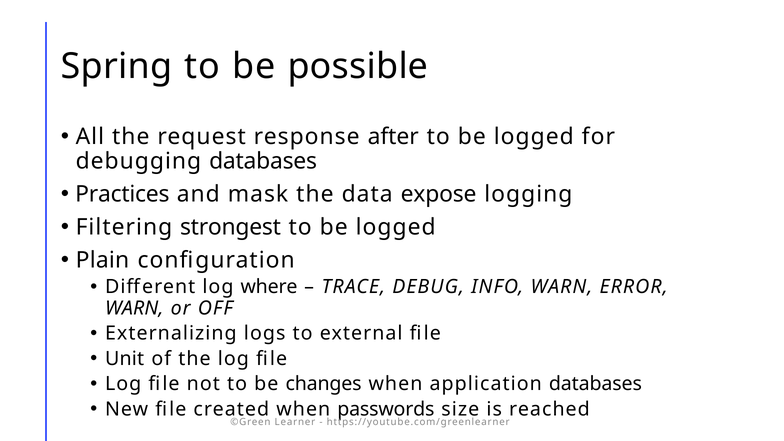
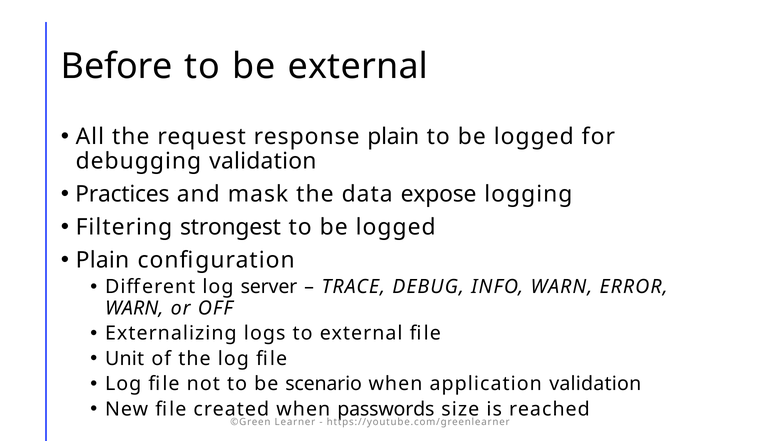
Spring: Spring -> Before (117, 66)
be possible: possible -> external (358, 66)
response after: after -> plain (393, 137)
debugging databases: databases -> validation (263, 161)
where: where -> server (269, 287)
changes: changes -> scenario (324, 384)
application databases: databases -> validation (595, 384)
